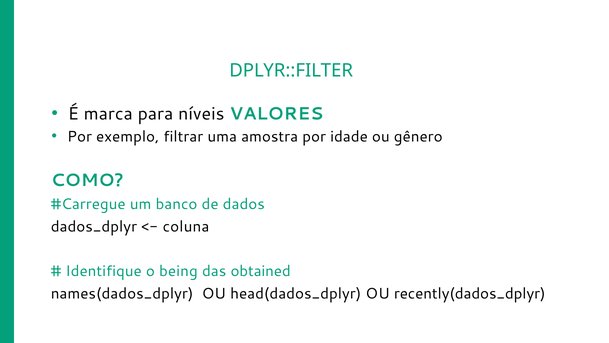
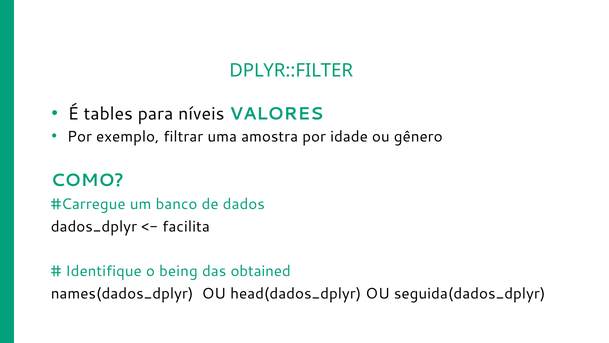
marca: marca -> tables (108, 114)
coluna: coluna -> facilita (186, 226)
recently(dados_dplyr: recently(dados_dplyr -> seguida(dados_dplyr (470, 293)
